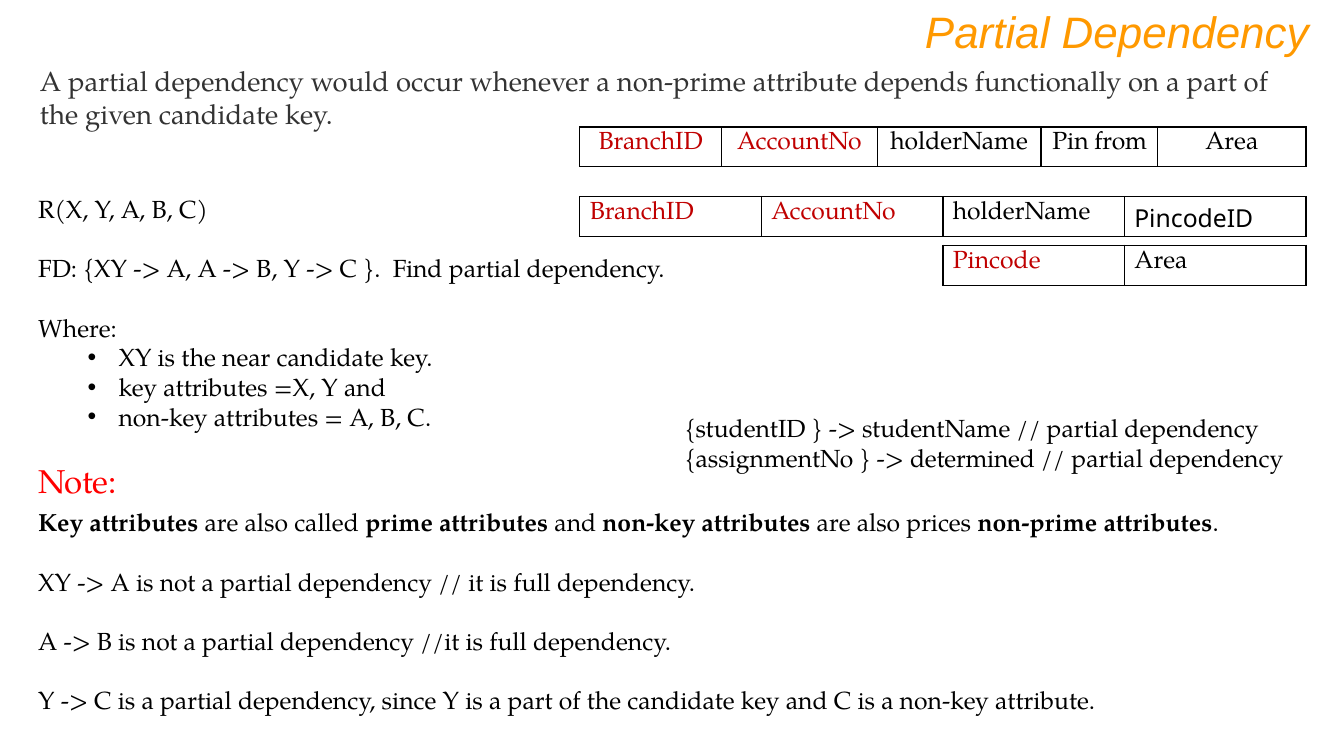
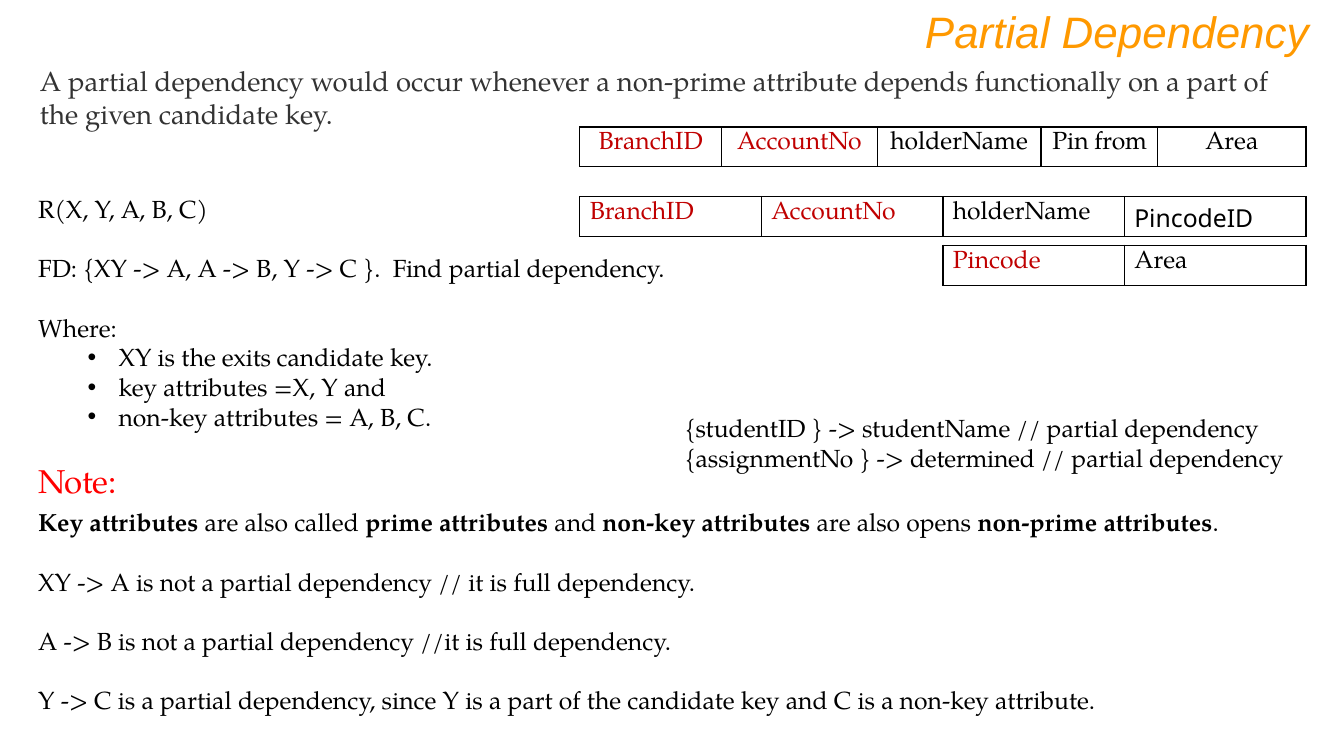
near: near -> exits (246, 359)
prices: prices -> opens (939, 523)
